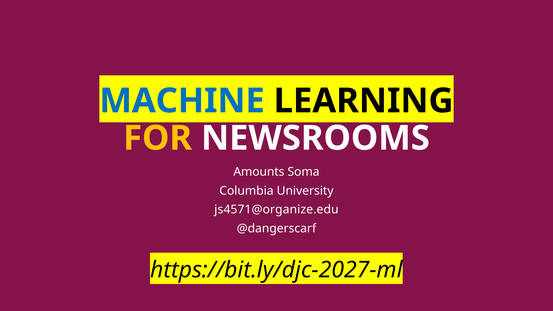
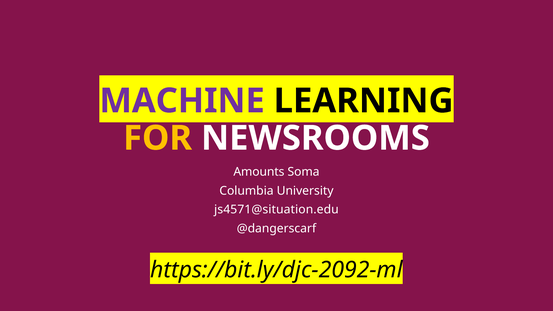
MACHINE colour: blue -> purple (182, 101)
js4571@organize.edu: js4571@organize.edu -> js4571@situation.edu (276, 210)
https://bit.ly/djc-2027-ml: https://bit.ly/djc-2027-ml -> https://bit.ly/djc-2092-ml (276, 270)
